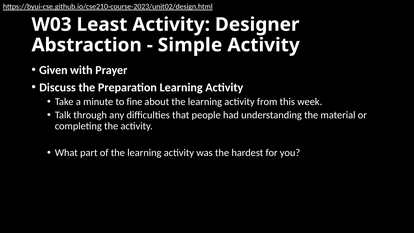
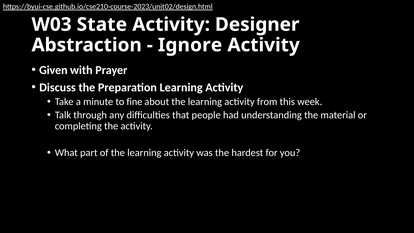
Least: Least -> State (102, 25)
Simple: Simple -> Ignore (190, 45)
